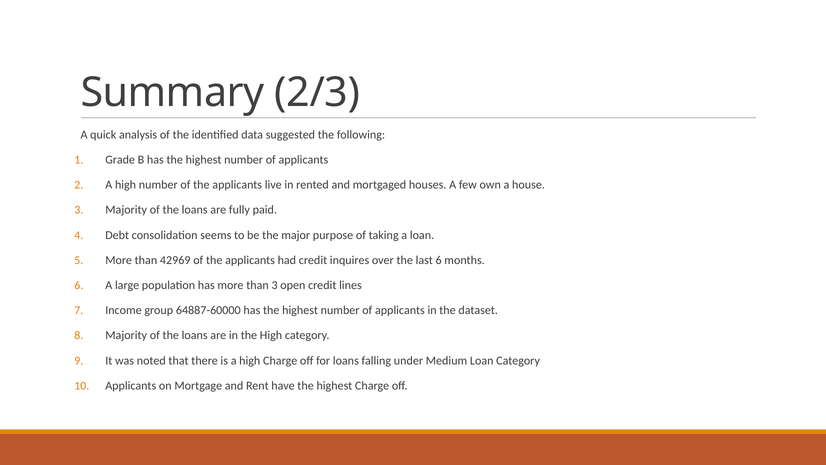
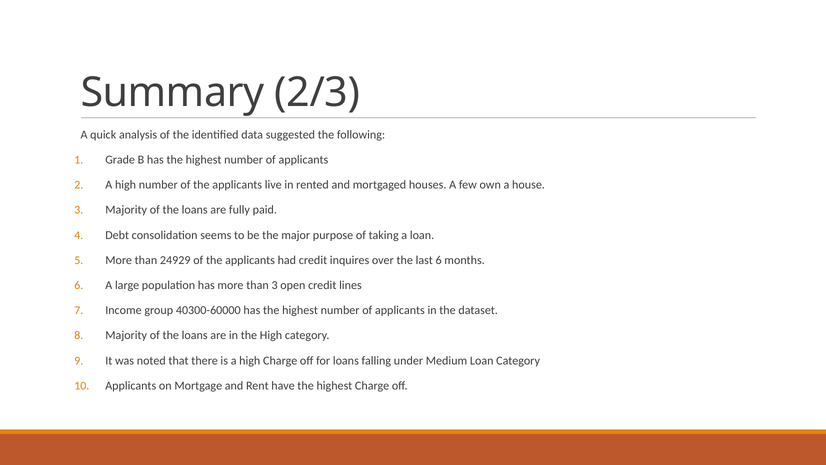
42969: 42969 -> 24929 (175, 260)
64887-60000: 64887-60000 -> 40300-60000 (208, 310)
